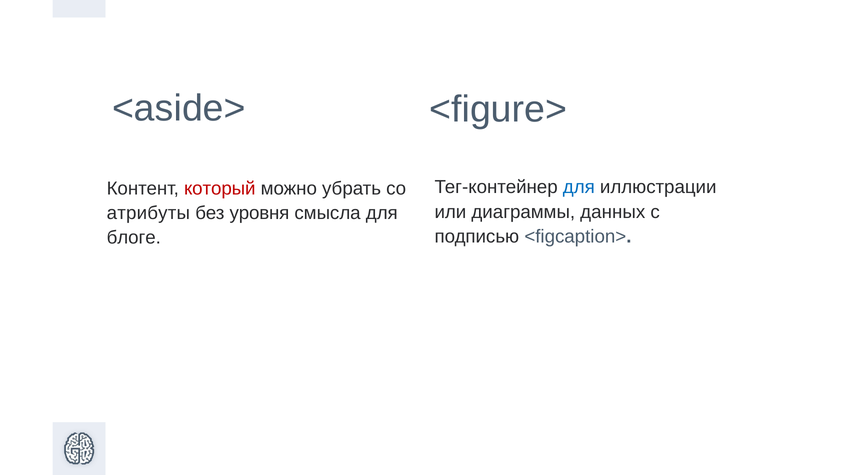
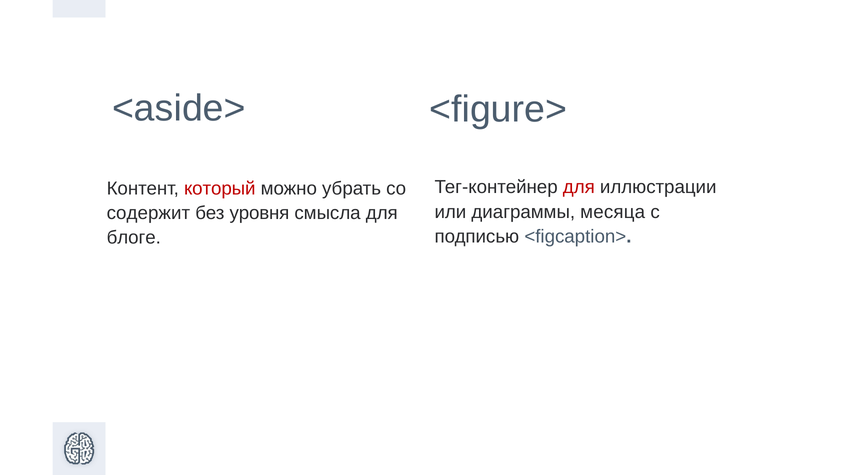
для colour: blue -> red (579, 187)
данных: данных -> месяца (613, 212)
атрибуты: атрибуты -> содержит (148, 213)
